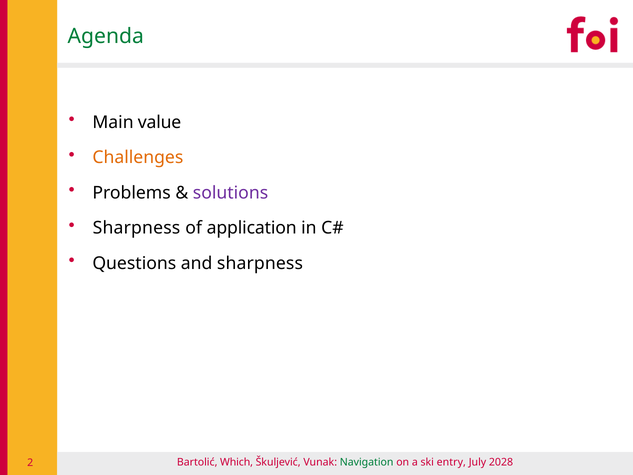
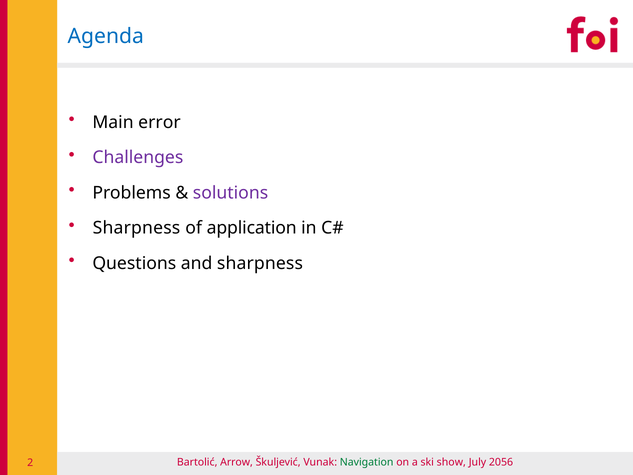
Agenda colour: green -> blue (106, 36)
value: value -> error (159, 122)
Challenges colour: orange -> purple (138, 158)
Which: Which -> Arrow (237, 462)
entry: entry -> show (451, 462)
2028: 2028 -> 2056 (501, 462)
